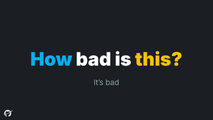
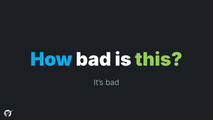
this colour: yellow -> light green (159, 59)
